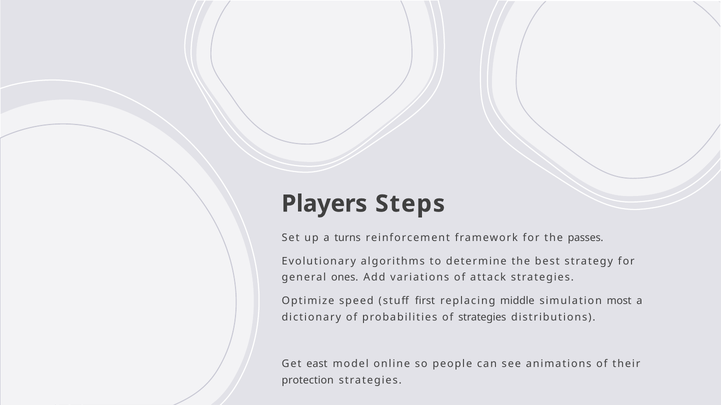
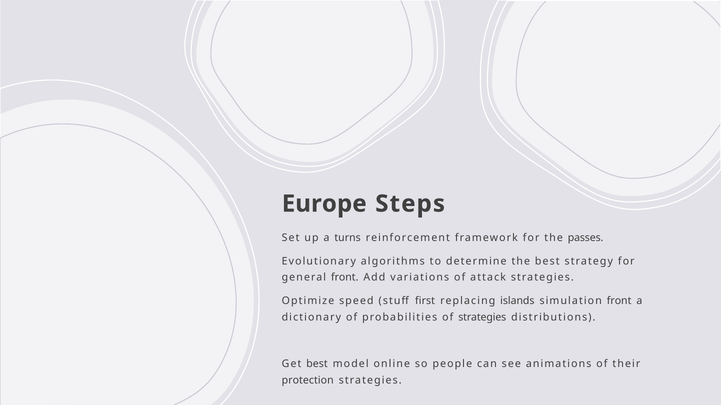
Players: Players -> Europe (324, 204)
general ones: ones -> front (345, 278)
middle: middle -> islands (517, 301)
simulation most: most -> front (619, 301)
Get east: east -> best (317, 364)
